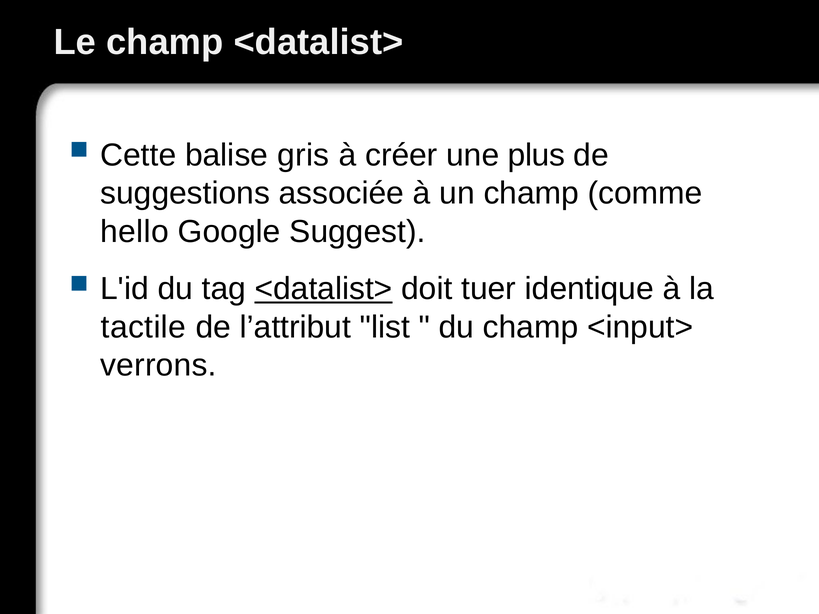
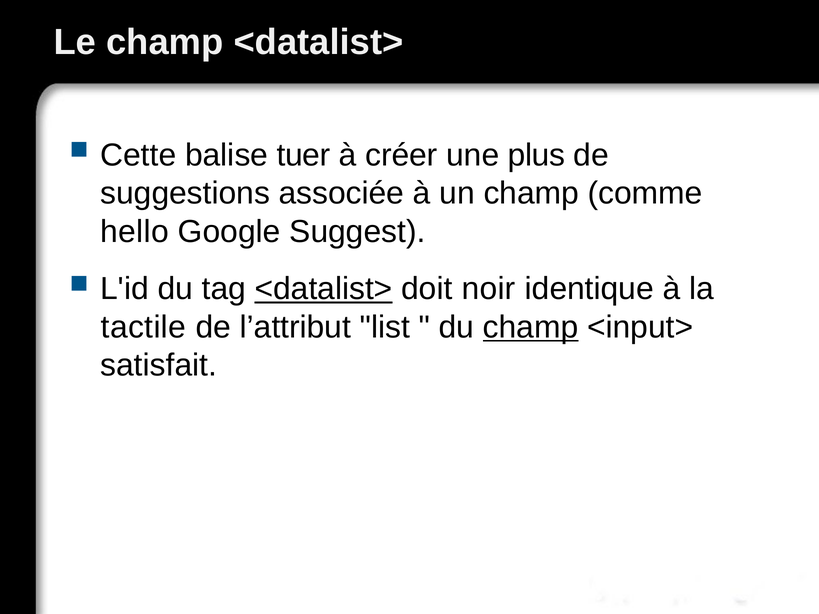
gris: gris -> tuer (304, 155)
tuer: tuer -> noir (489, 289)
champ underline: none -> present (531, 327)
verrons: verrons -> satisfait (159, 365)
